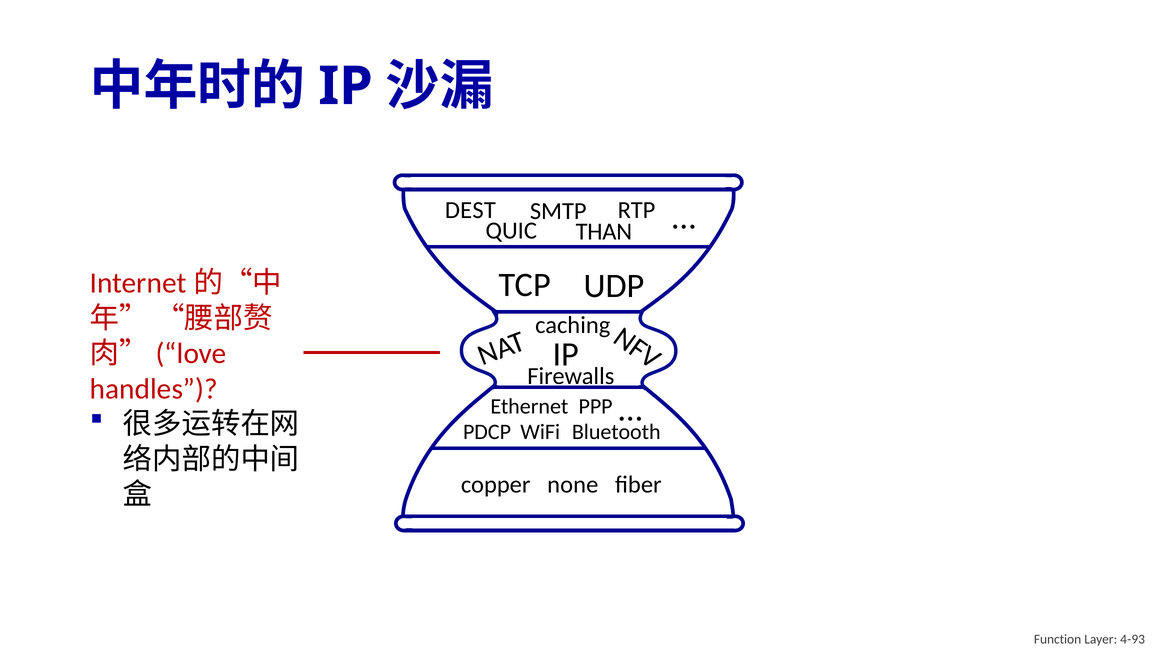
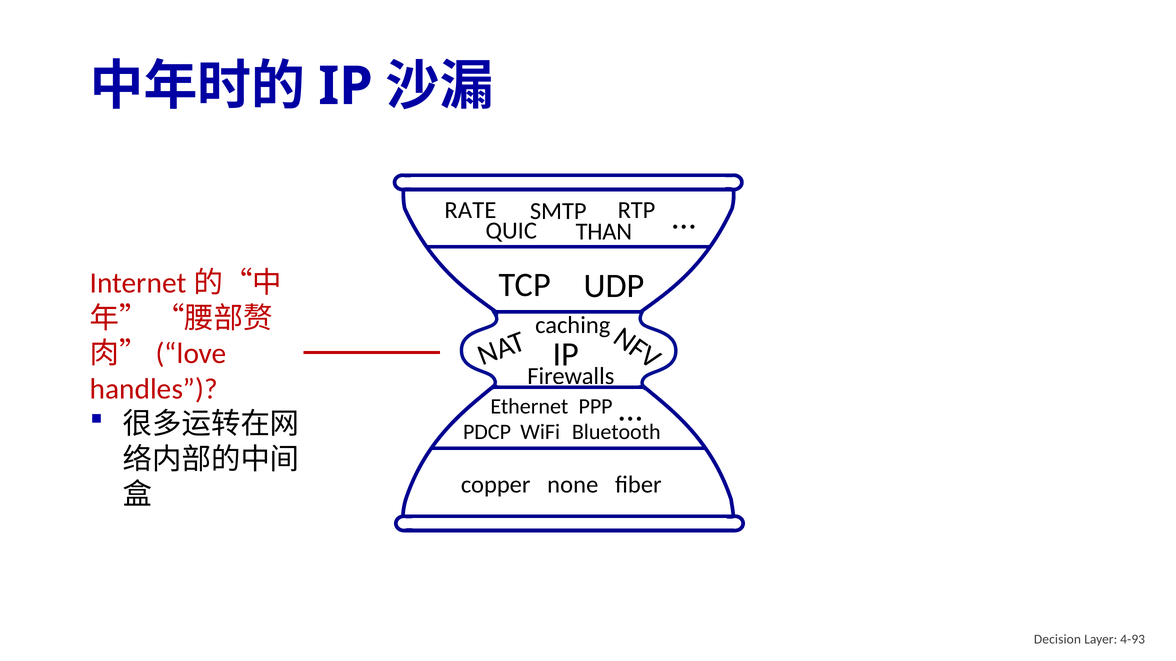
DEST: DEST -> RATE (470, 210)
Function: Function -> Decision (1057, 640)
